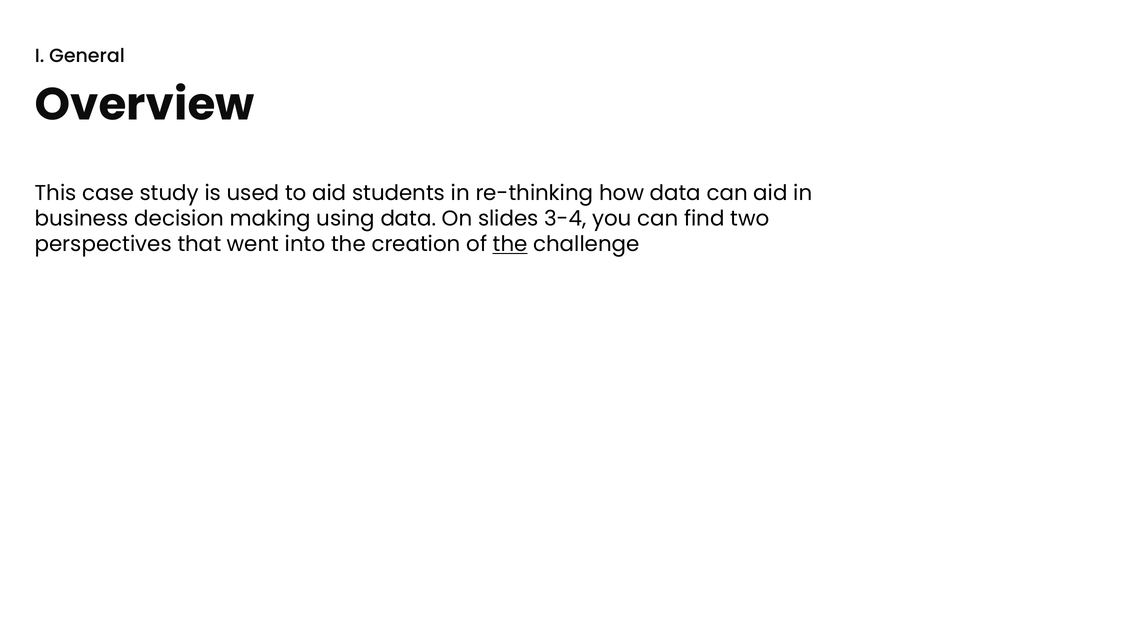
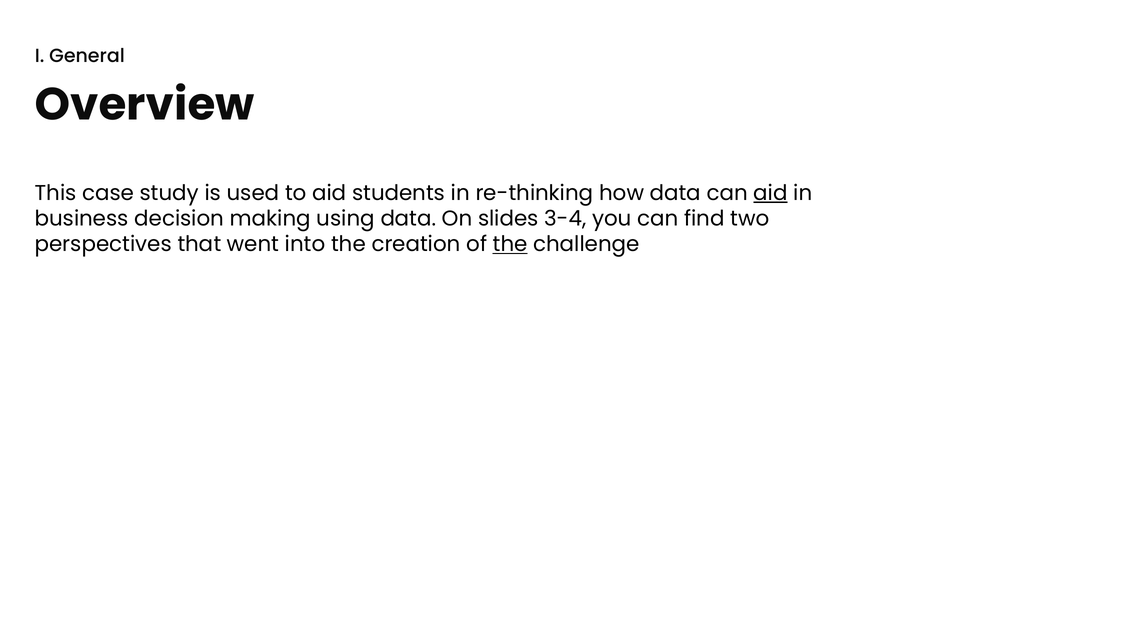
aid underline: none -> present (771, 193)
